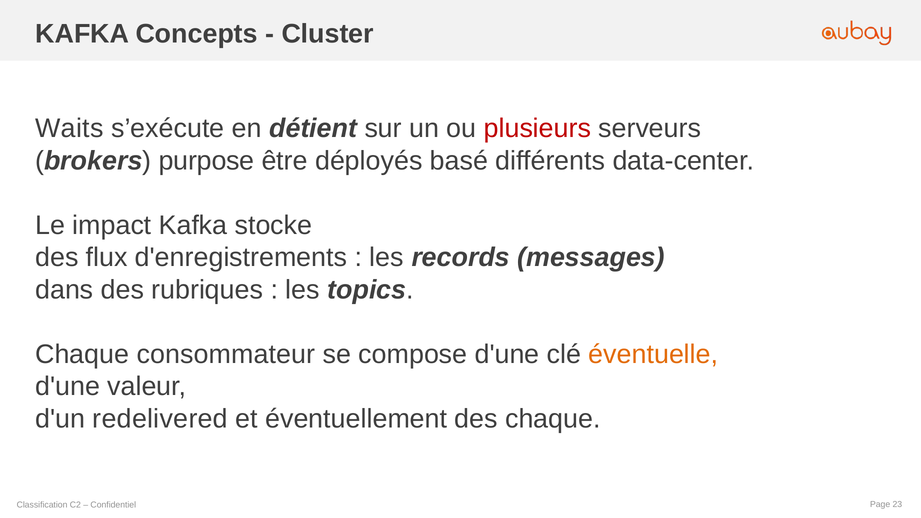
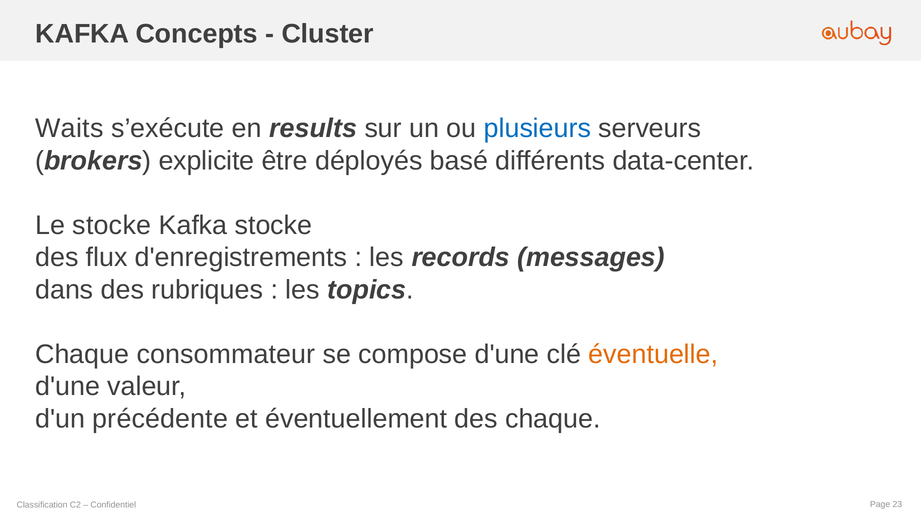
détient: détient -> results (313, 128)
plusieurs colour: red -> blue (537, 128)
purpose: purpose -> explicite (206, 161)
Le impact: impact -> stocke (112, 225)
redelivered: redelivered -> précédente (160, 419)
